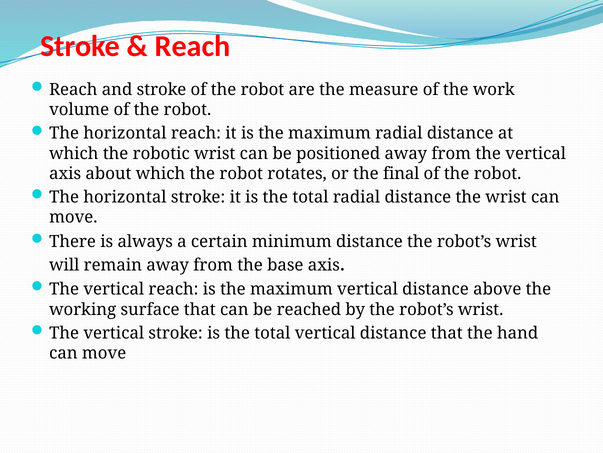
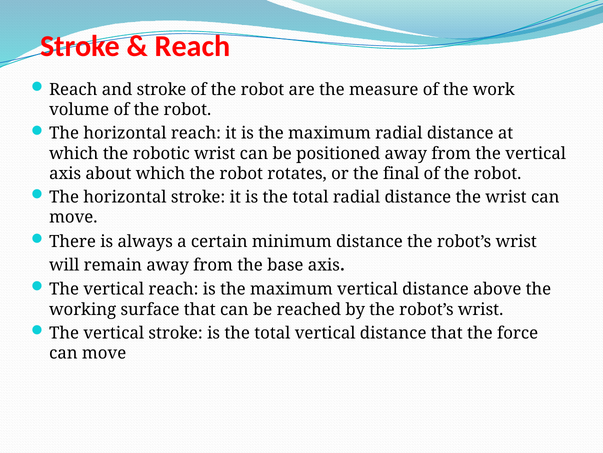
hand: hand -> force (518, 332)
